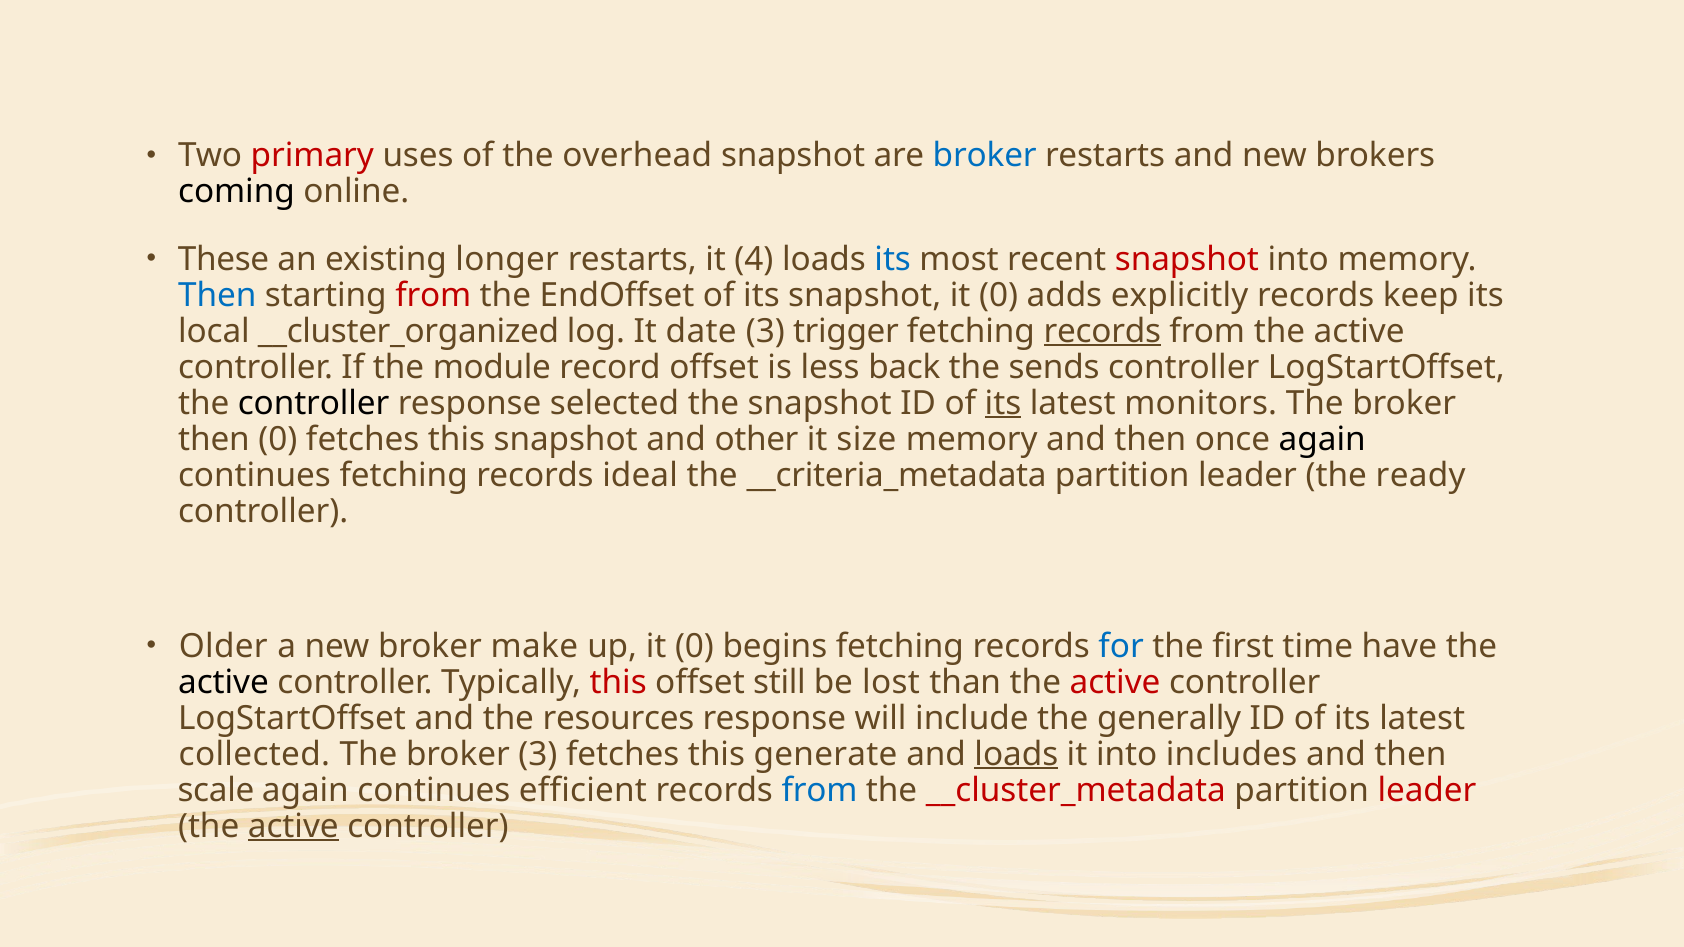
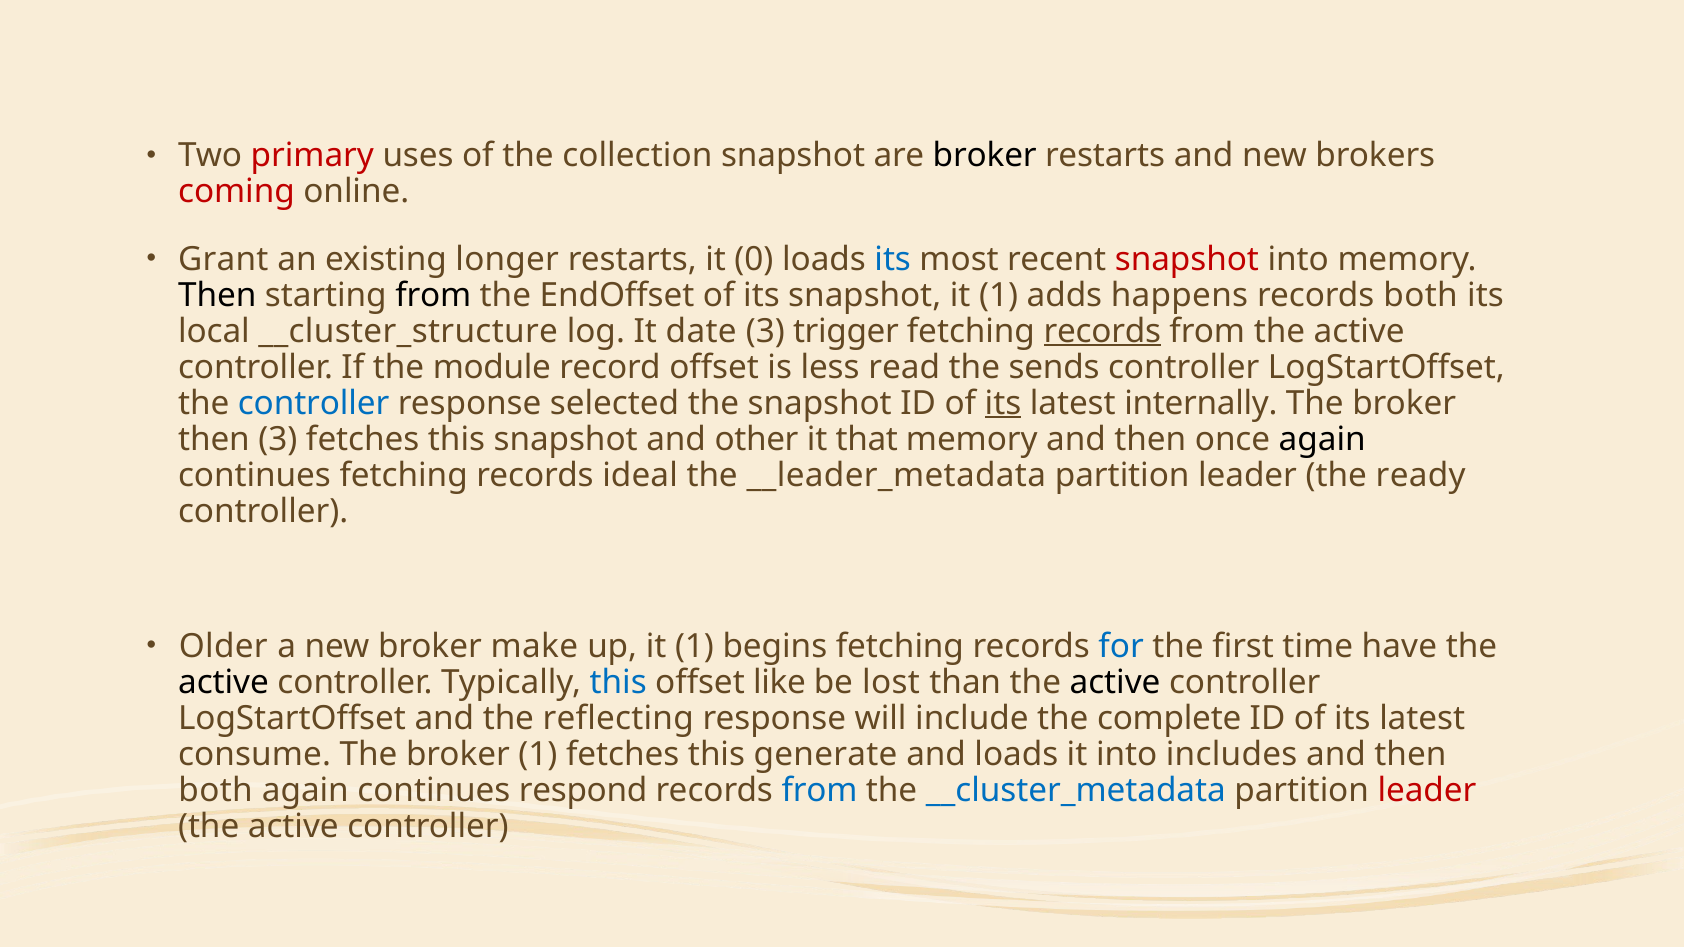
overhead: overhead -> collection (637, 156)
broker colour: blue -> black (985, 156)
coming colour: black -> red (236, 192)
These: These -> Grant (223, 259)
4: 4 -> 0 (754, 259)
Then colour: blue -> black (217, 295)
from colour: red -> black (433, 295)
snapshot it 0: 0 -> 1 (999, 295)
explicitly: explicitly -> happens (1179, 295)
records keep: keep -> both (1421, 295)
__cluster_organized: __cluster_organized -> __cluster_structure (408, 331)
back: back -> read (904, 367)
controller colour: black -> blue (314, 403)
monitors: monitors -> internally (1201, 403)
then 0: 0 -> 3 (278, 439)
size: size -> that (867, 439)
__criteria_metadata: __criteria_metadata -> __leader_metadata (896, 475)
up it 0: 0 -> 1 (694, 646)
this colour: red -> blue (618, 682)
still: still -> like (779, 682)
active colour: red -> black (1115, 682)
resources: resources -> reflecting (618, 718)
generally: generally -> complete (1169, 718)
collected: collected -> consume (255, 754)
broker 3: 3 -> 1 (538, 754)
loads underline: present -> none (1016, 754)
scale: scale -> both (216, 790)
efficient: efficient -> respond (583, 790)
__cluster_metadata colour: red -> blue (1076, 790)
active underline: present -> none (293, 826)
